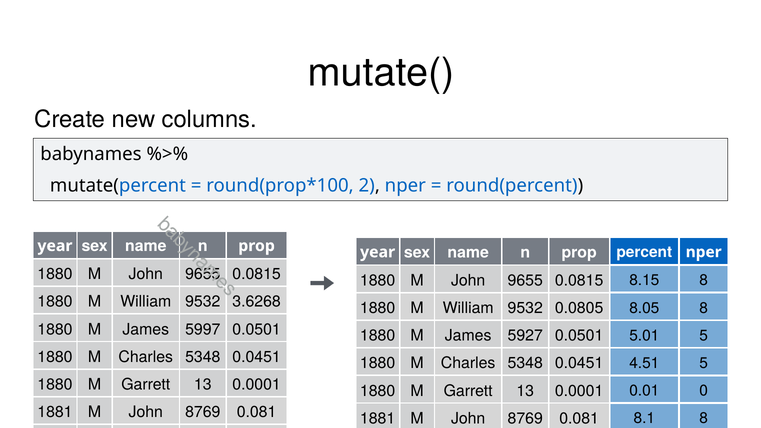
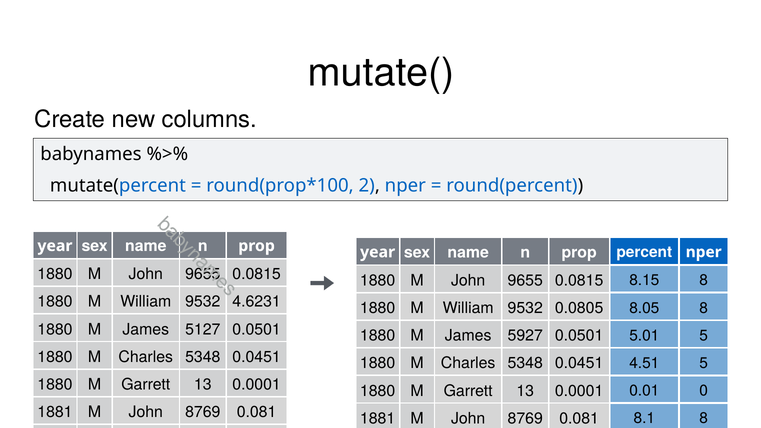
3.6268: 3.6268 -> 4.6231 (257, 302)
5997: 5997 -> 5127 (203, 329)
